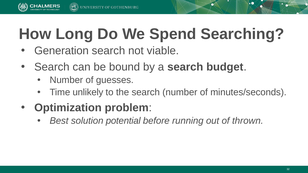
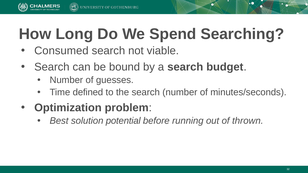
Generation: Generation -> Consumed (61, 51)
unlikely: unlikely -> defined (88, 92)
